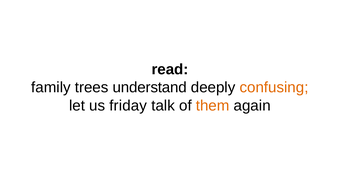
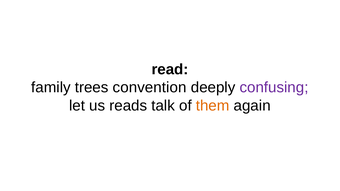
understand: understand -> convention (150, 88)
confusing colour: orange -> purple (274, 88)
friday: friday -> reads (128, 106)
